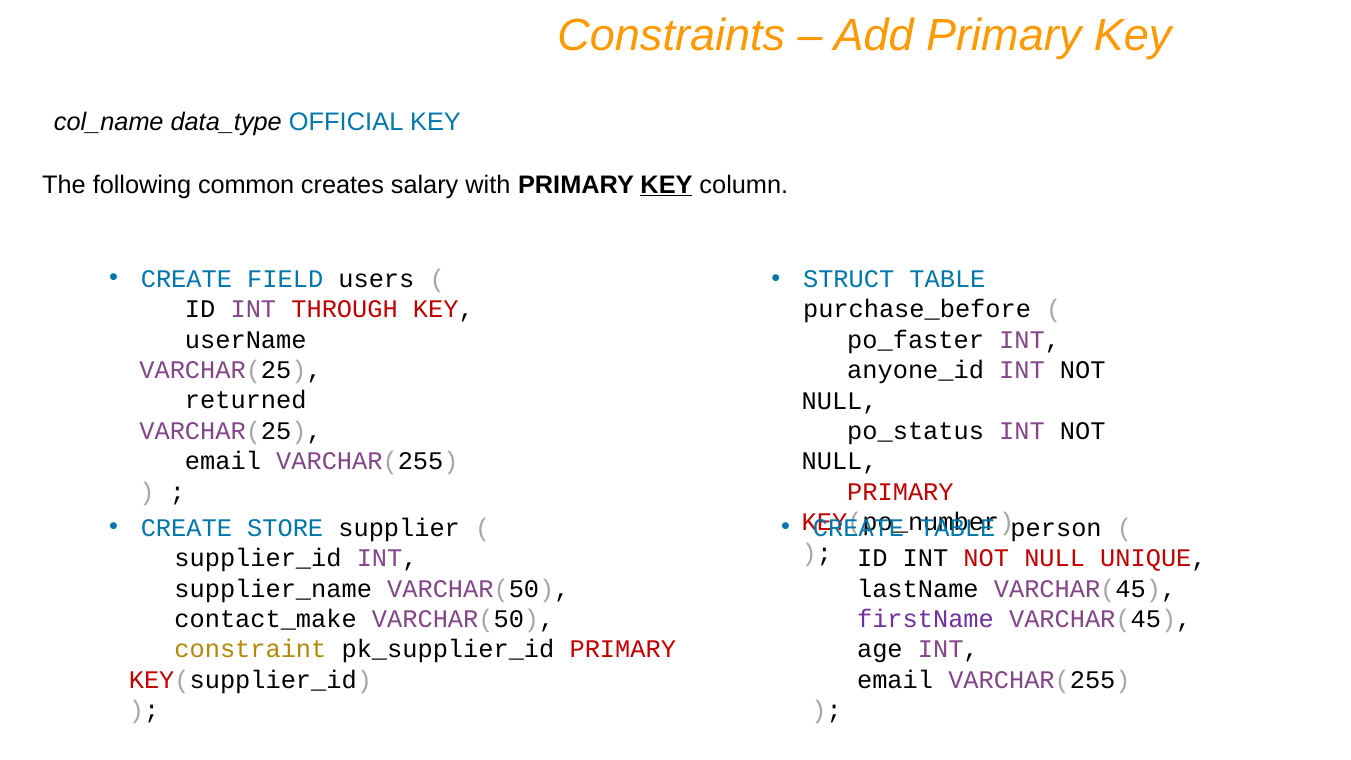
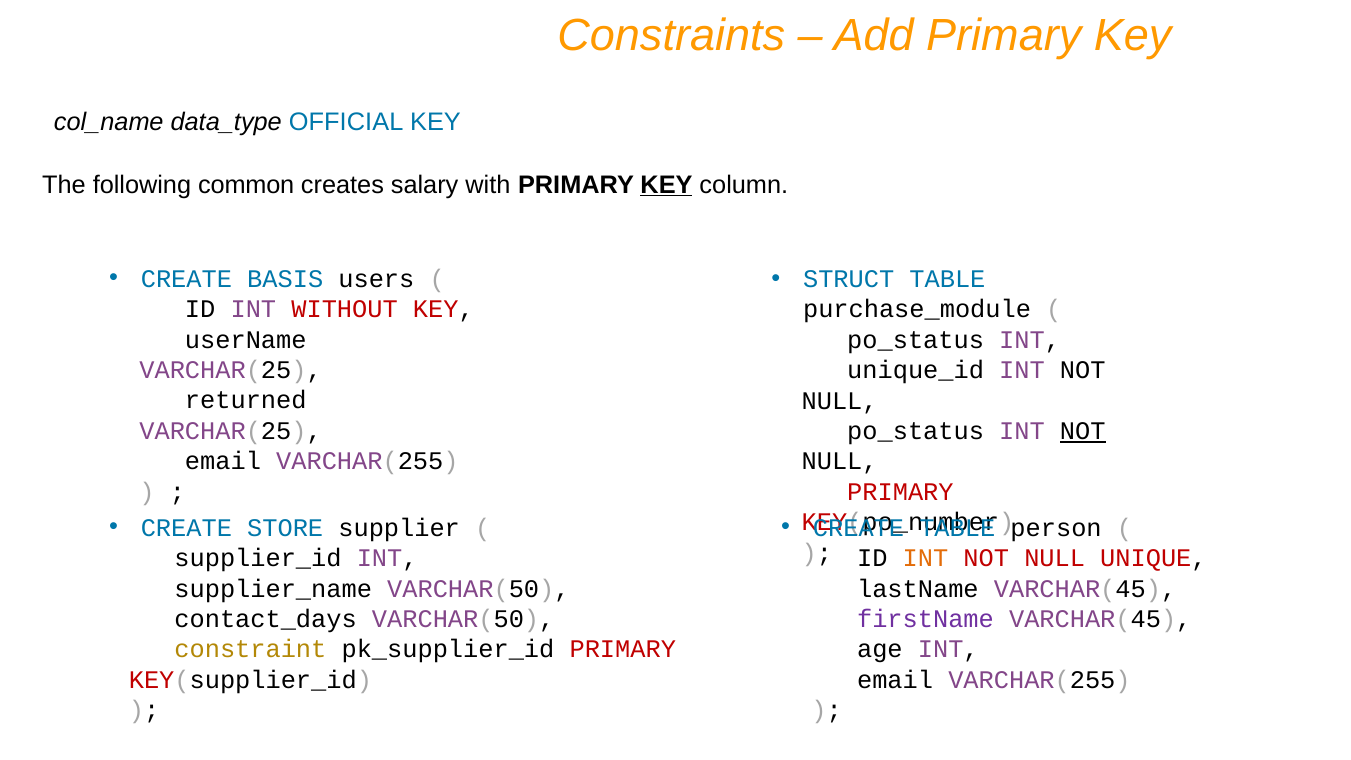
FIELD: FIELD -> BASIS (285, 279)
THROUGH: THROUGH -> WITHOUT (345, 309)
purchase_before: purchase_before -> purchase_module (917, 309)
po_faster: po_faster -> po_status (916, 340)
anyone_id: anyone_id -> unique_id (916, 370)
NOT underline: none -> present (1083, 431)
INT colour: black -> orange (925, 558)
contact_make: contact_make -> contact_days (266, 619)
